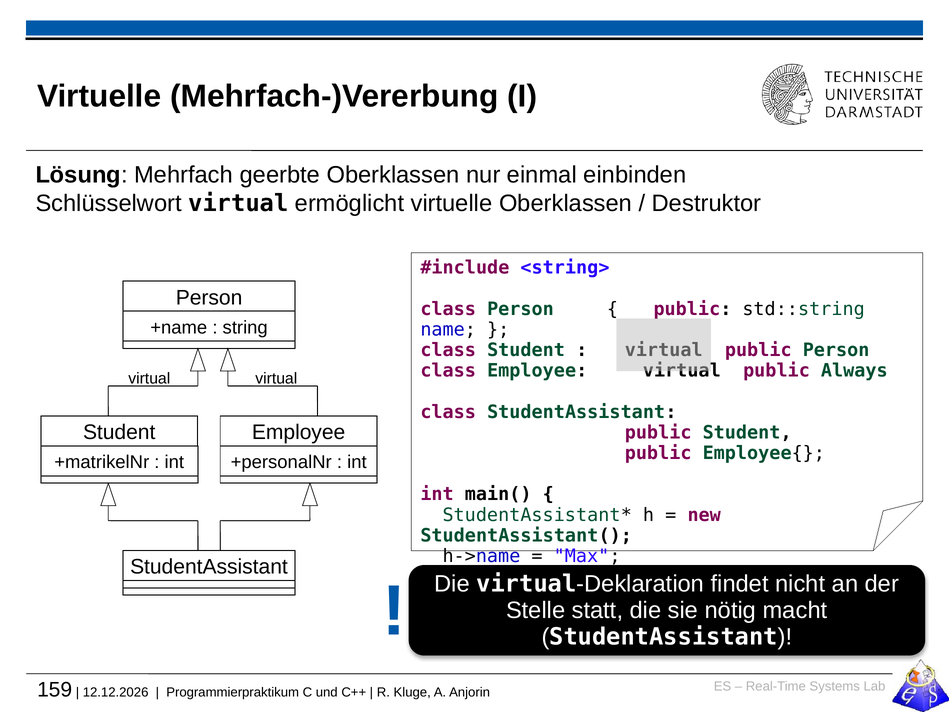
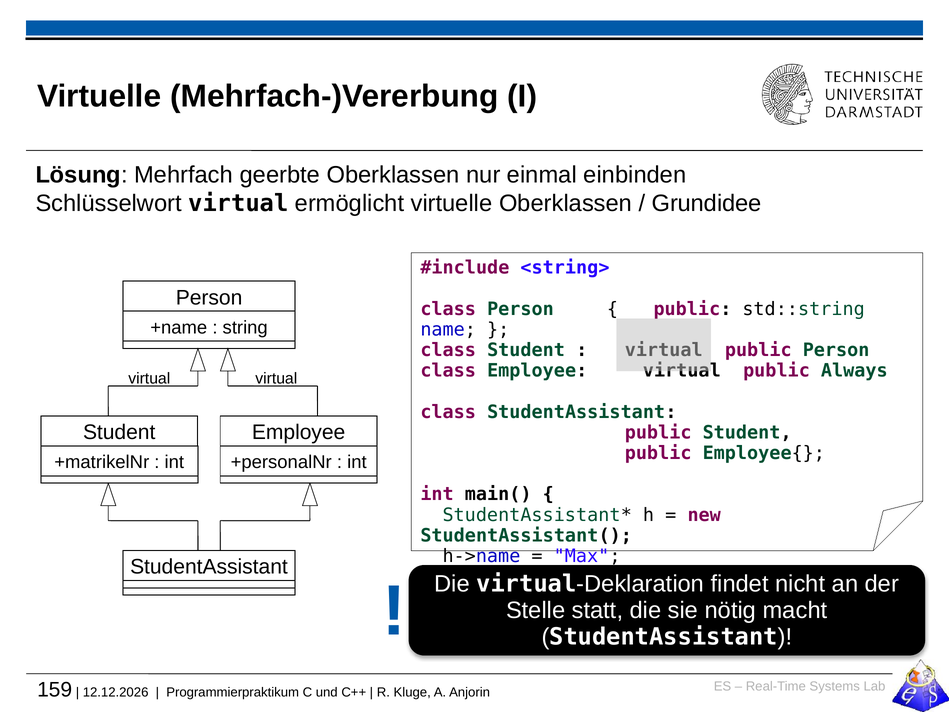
Destruktor: Destruktor -> Grundidee (707, 203)
